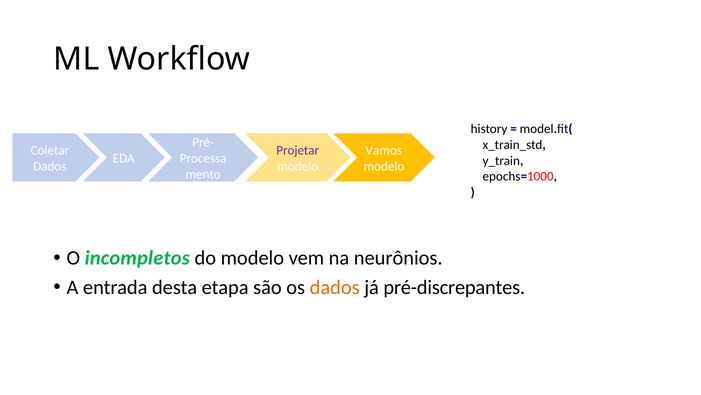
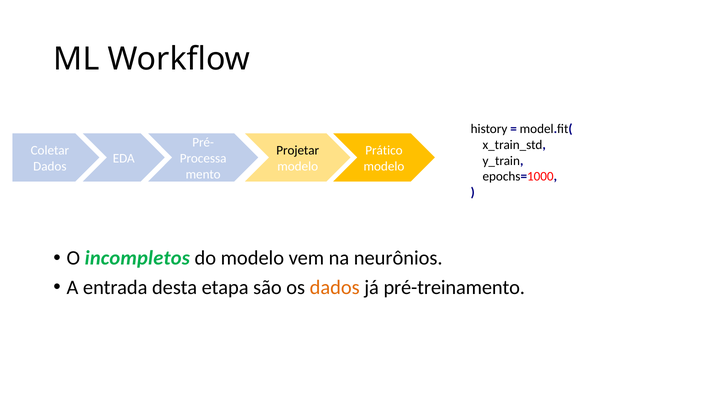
Projetar colour: purple -> black (298, 150)
Vamos: Vamos -> Prático (384, 150)
pré-discrepantes: pré-discrepantes -> pré-treinamento (454, 287)
